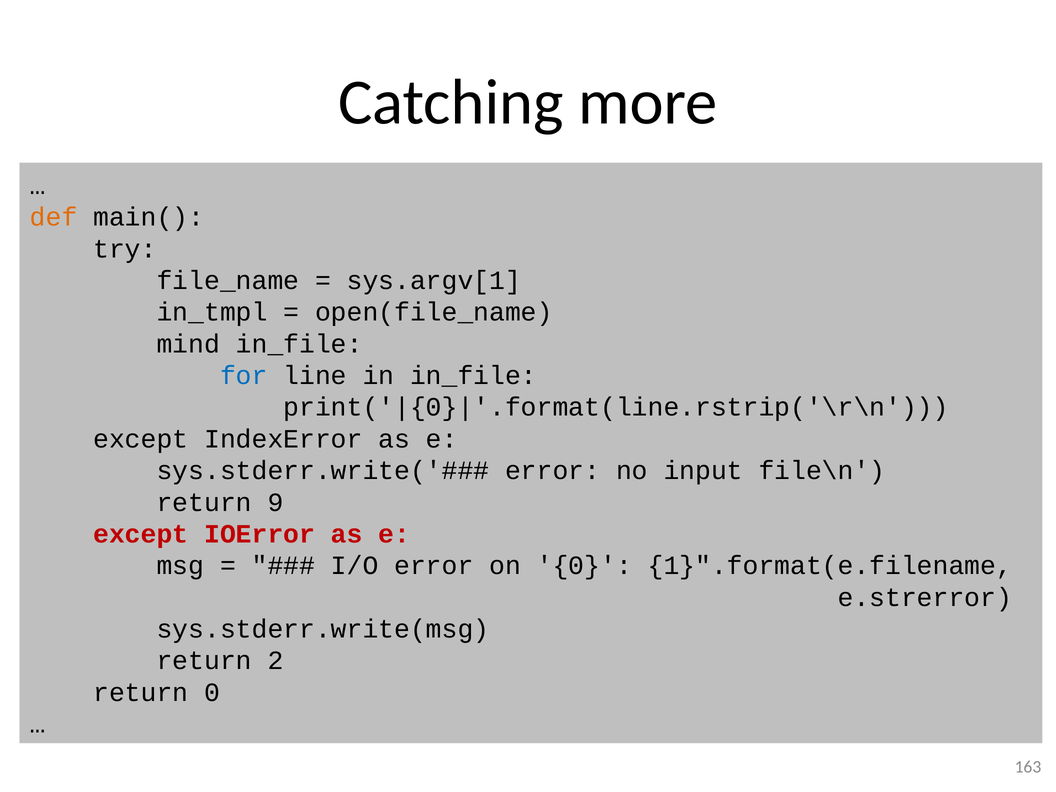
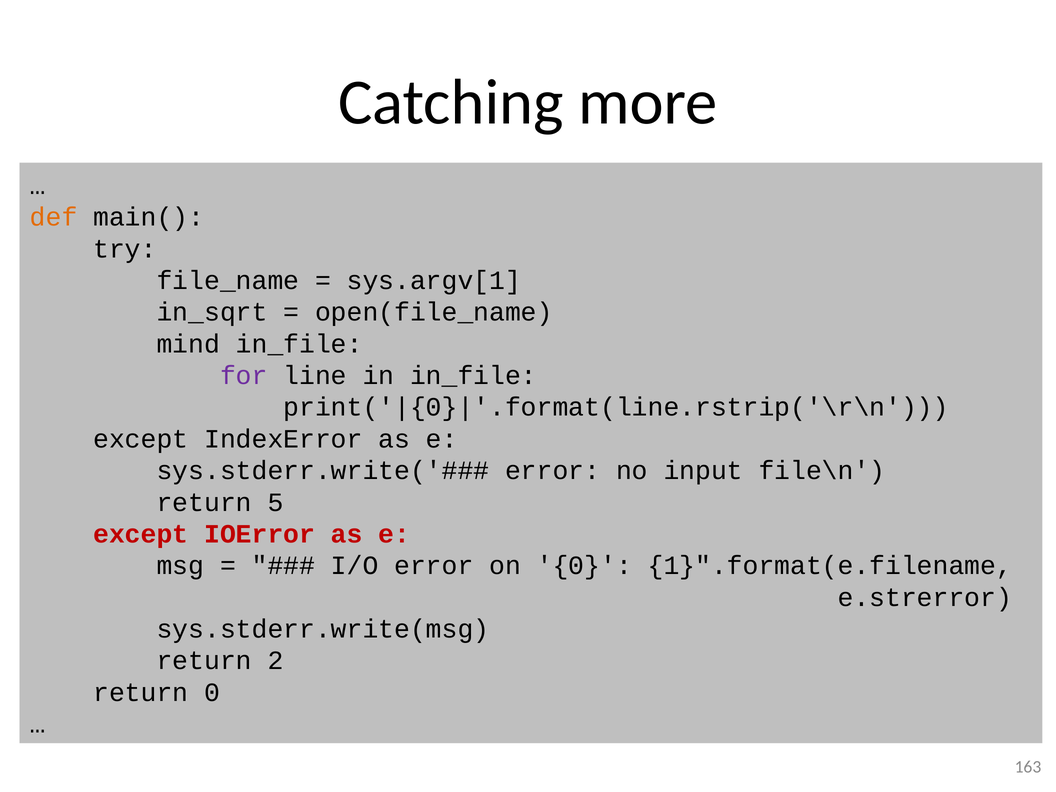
in_tmpl: in_tmpl -> in_sqrt (212, 312)
for colour: blue -> purple (244, 376)
9: 9 -> 5 (275, 502)
